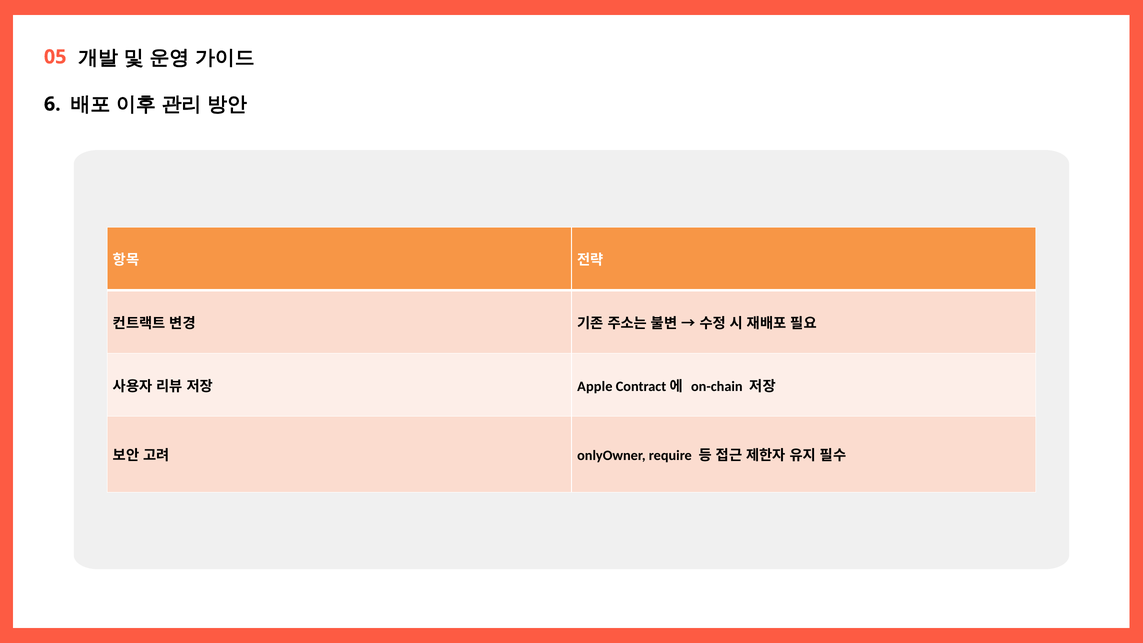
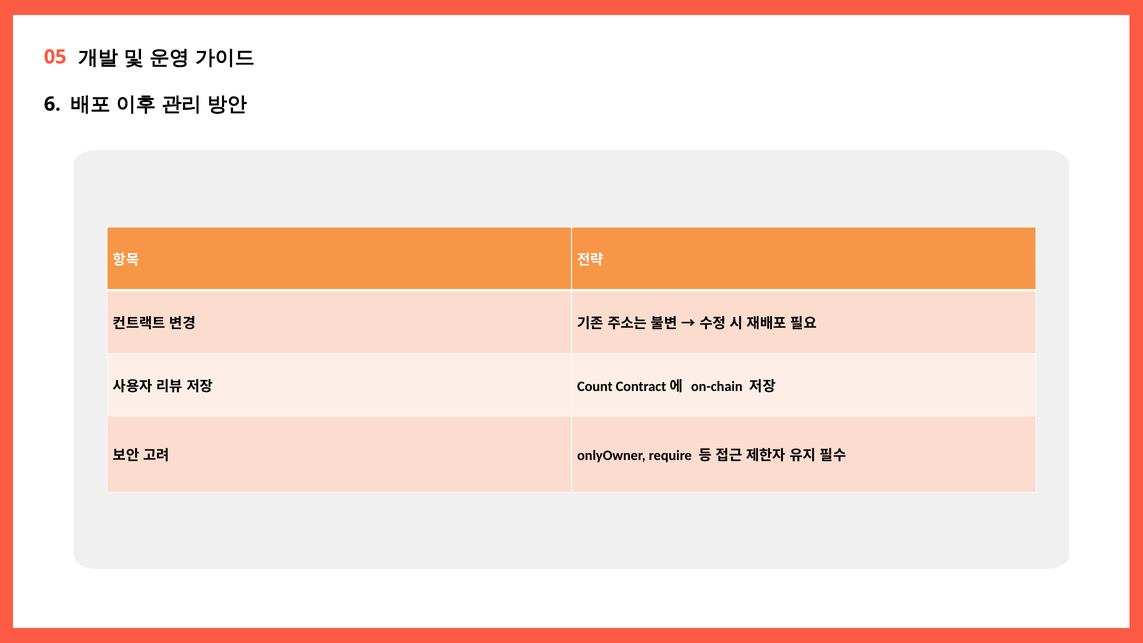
Apple: Apple -> Count (595, 386)
